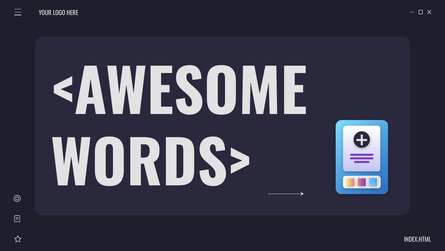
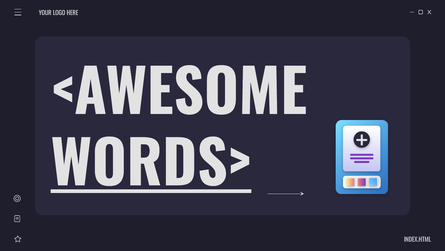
WORDS> underline: none -> present (151, 165)
